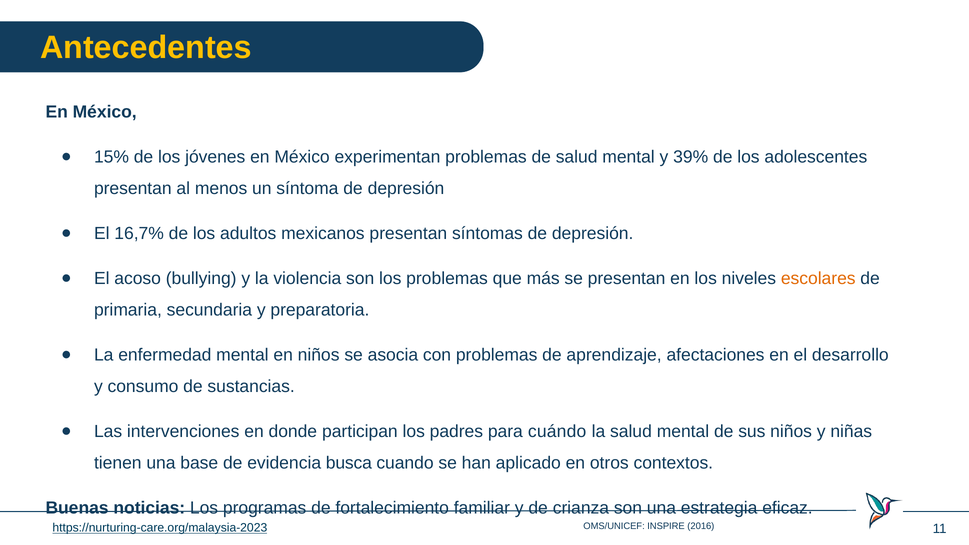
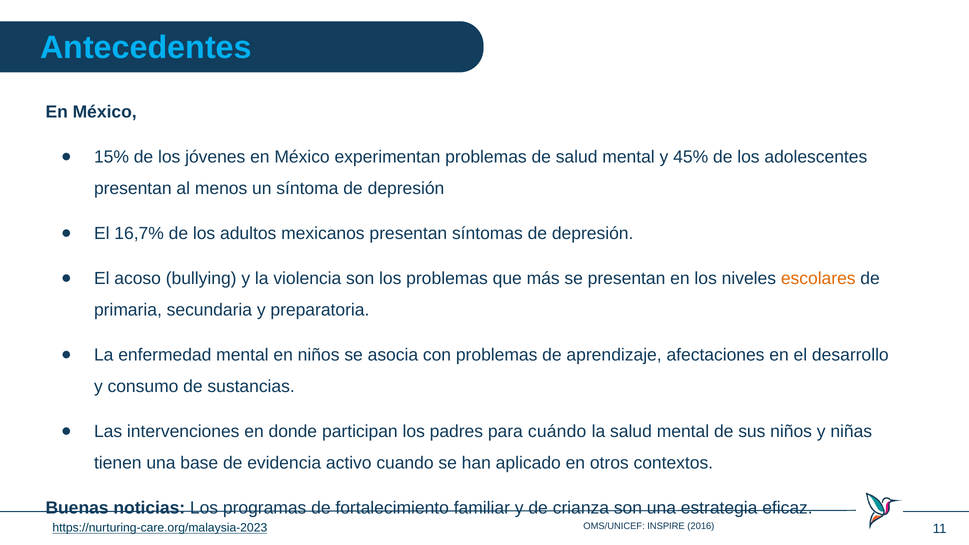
Antecedentes colour: yellow -> light blue (146, 47)
39%: 39% -> 45% (691, 157)
busca: busca -> activo (349, 463)
